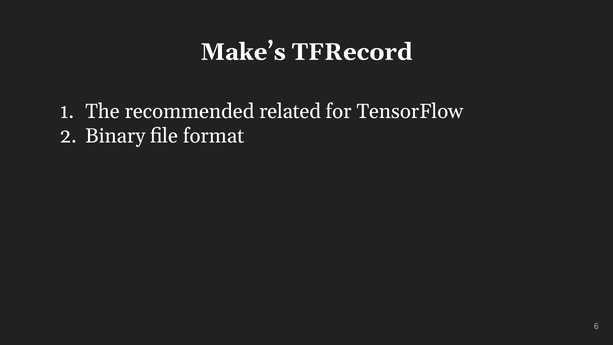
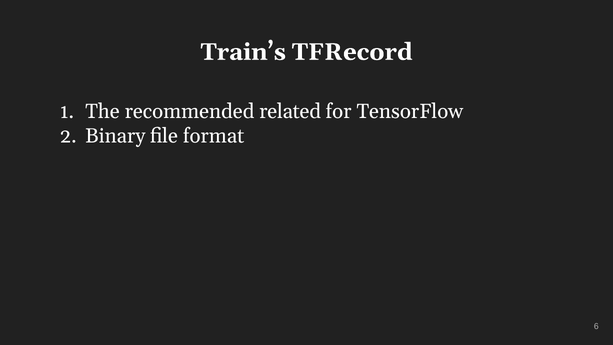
Make’s: Make’s -> Train’s (243, 52)
